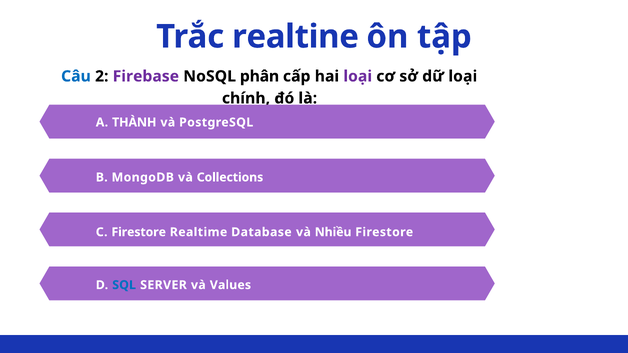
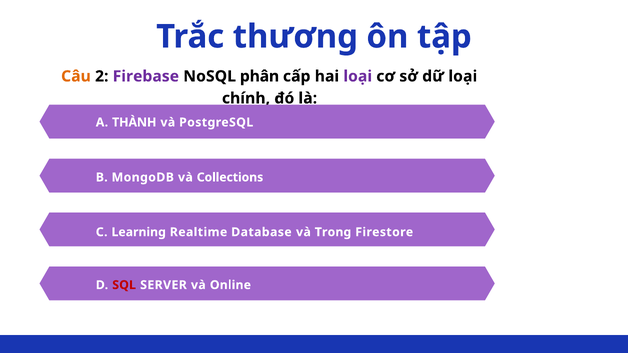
realtine: realtine -> thương (295, 37)
Câu colour: blue -> orange (76, 76)
C Firestore: Firestore -> Learning (139, 232)
Nhiều: Nhiều -> Trong (333, 232)
SQL colour: blue -> red (124, 285)
Values: Values -> Online (230, 285)
